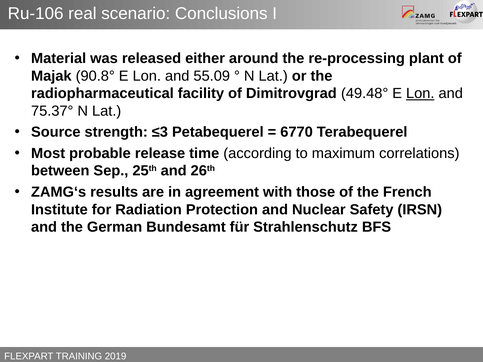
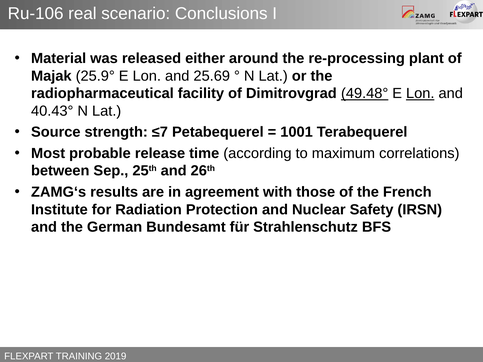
90.8°: 90.8° -> 25.9° (95, 76)
55.09: 55.09 -> 25.69 (212, 76)
49.48° underline: none -> present (365, 94)
75.37°: 75.37° -> 40.43° (52, 111)
≤3: ≤3 -> ≤7 (160, 132)
6770: 6770 -> 1001 (297, 132)
